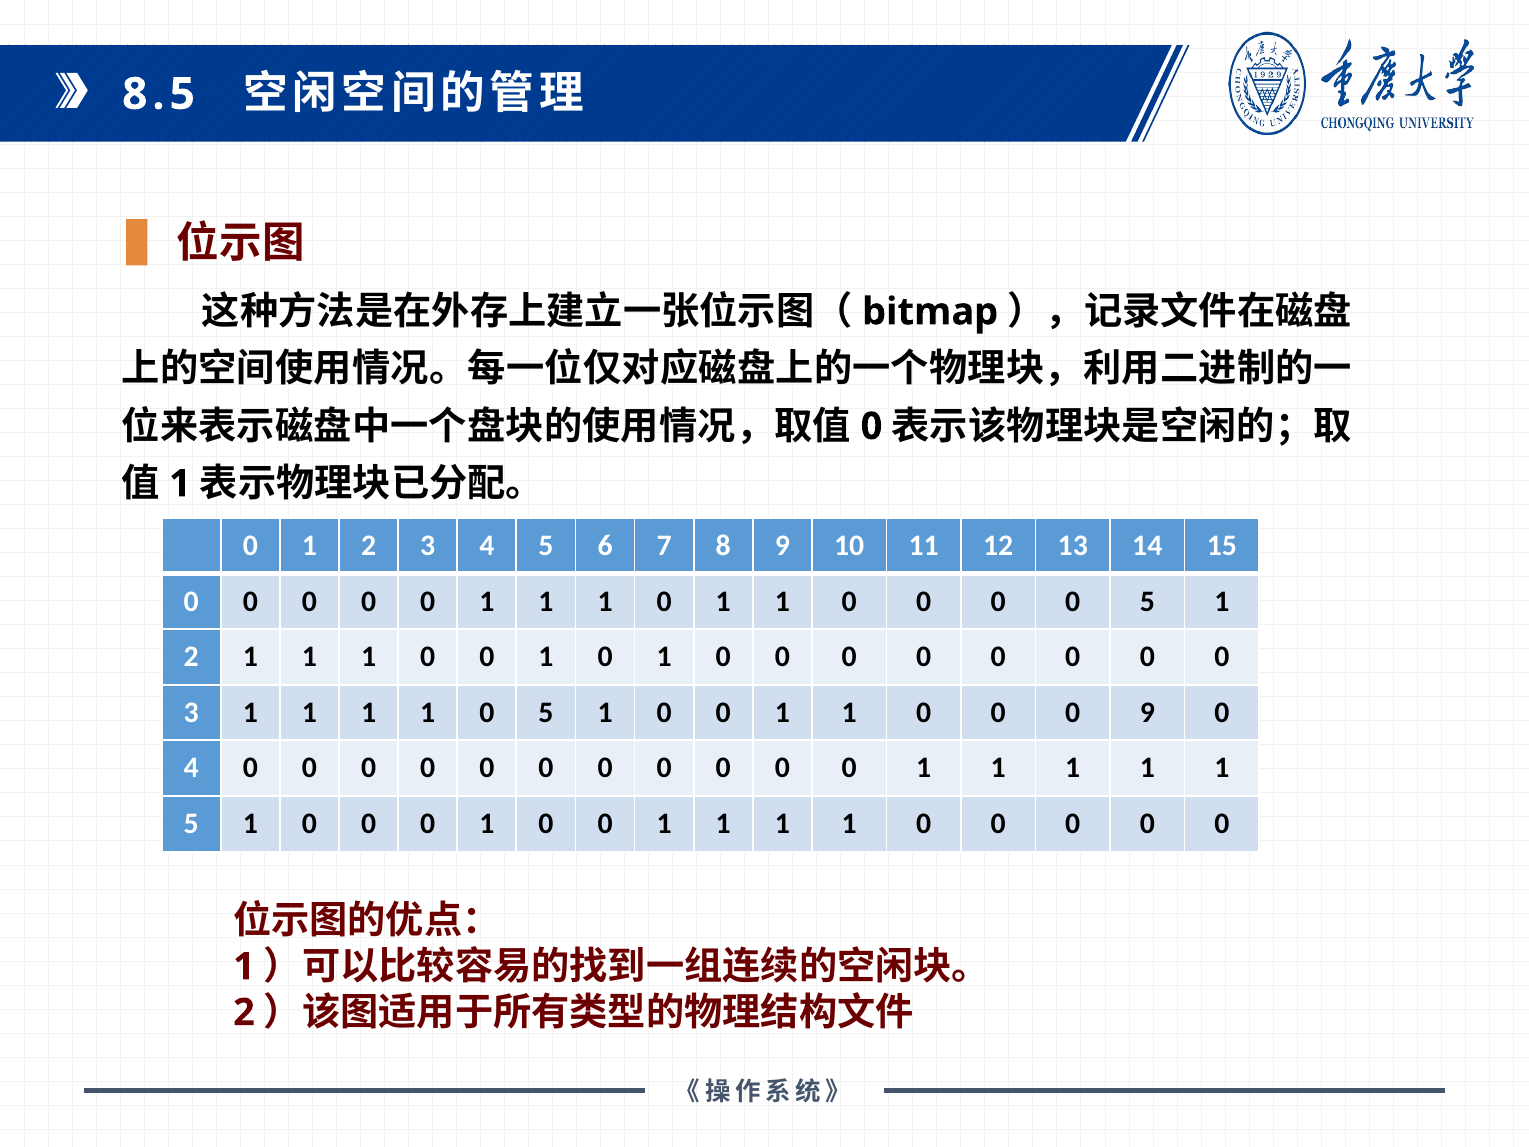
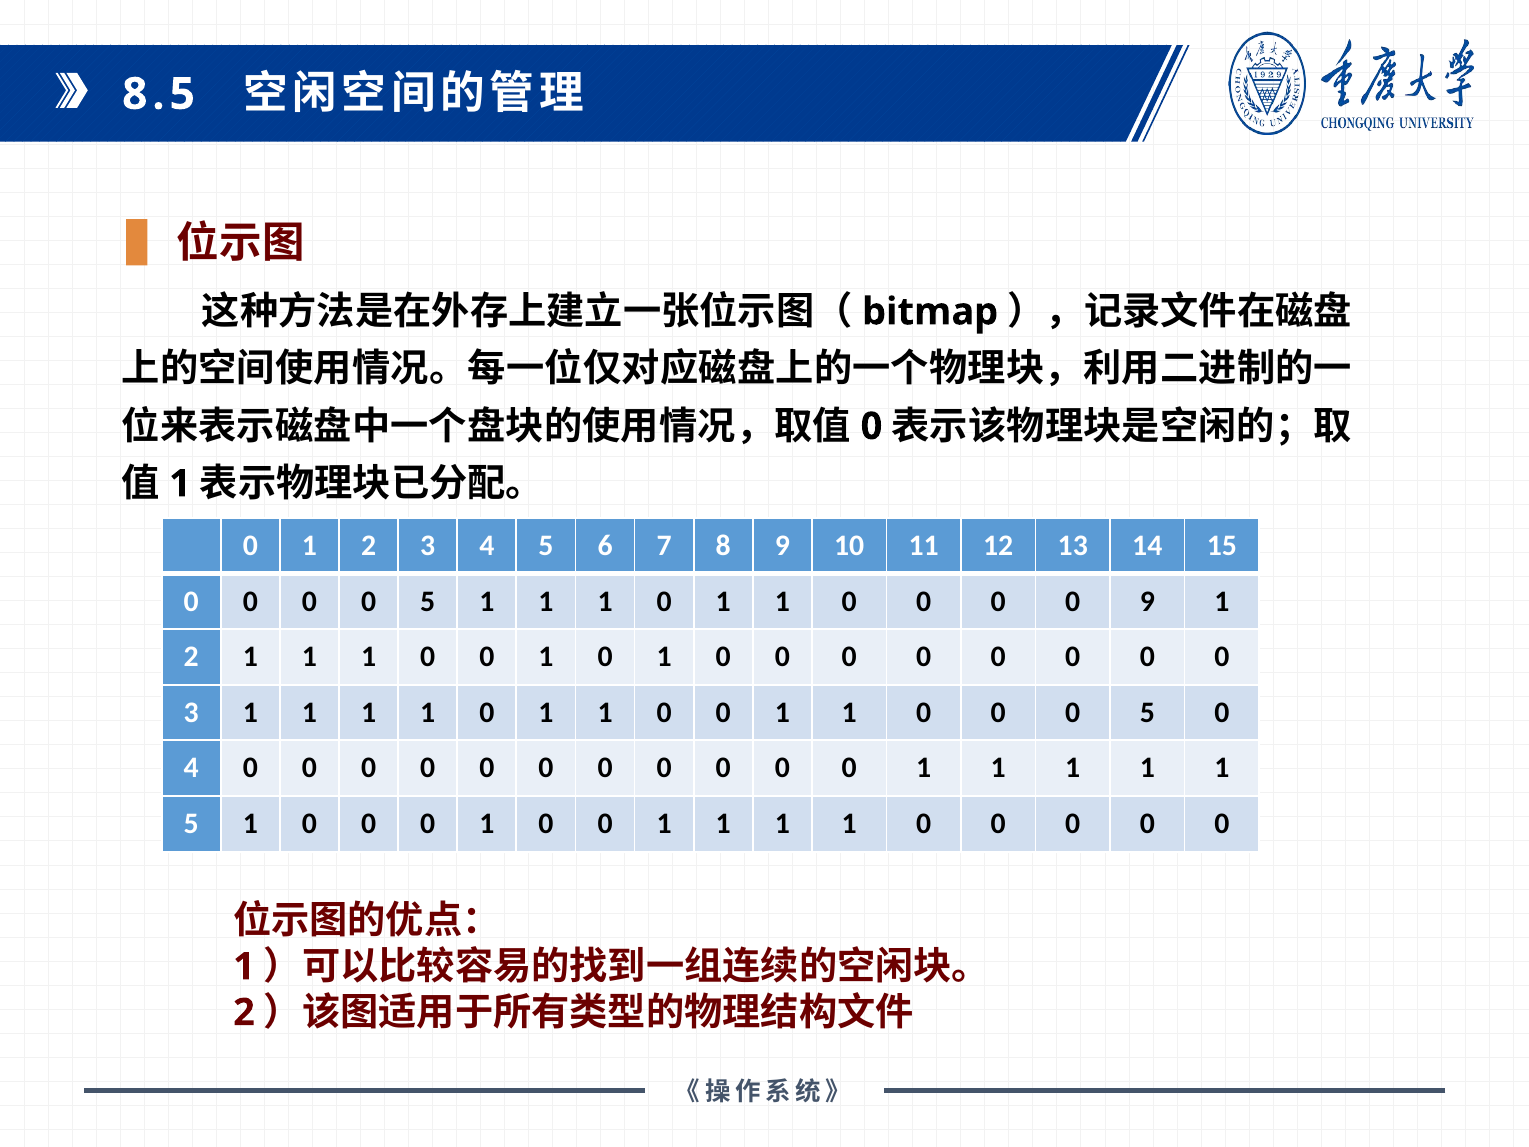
0: 0 -> 5 (428, 601)
0 0 5: 5 -> 9 (1147, 601)
5: 5 -> 1 (546, 712)
9: 9 -> 5 (1147, 712)
